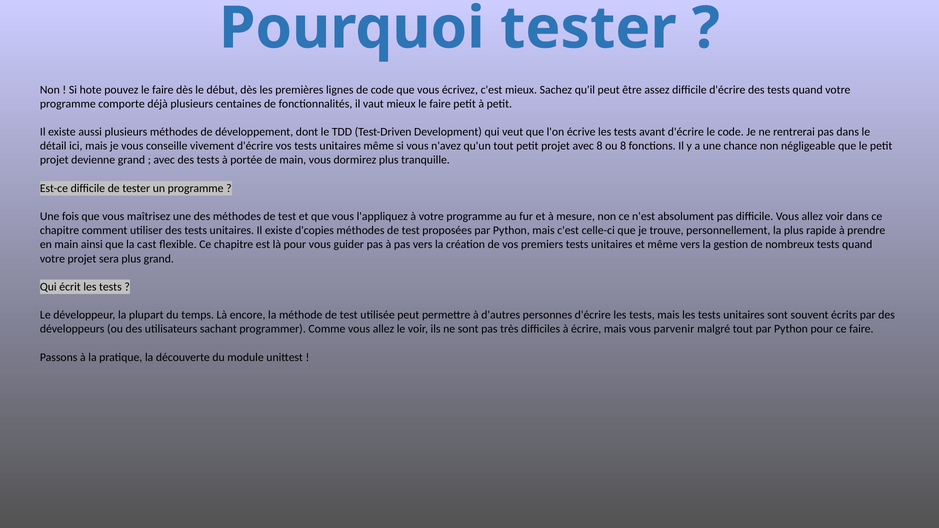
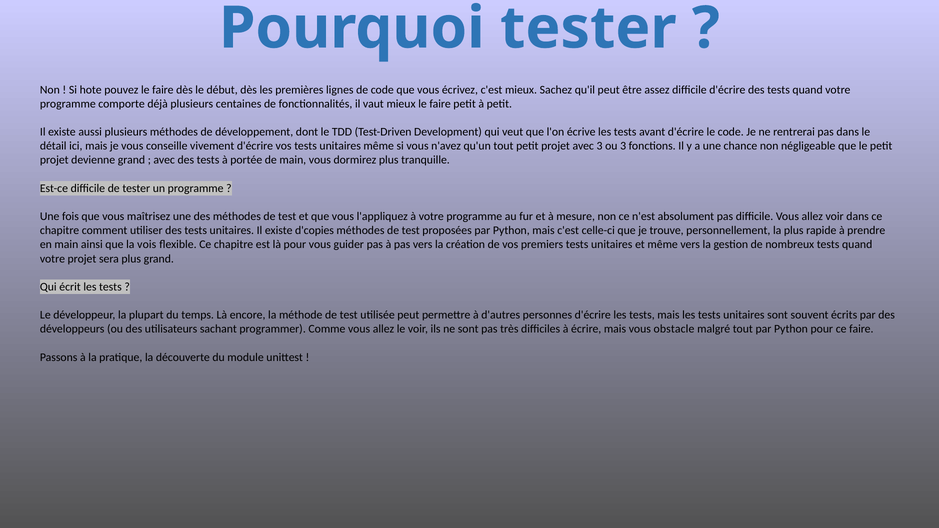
avec 8: 8 -> 3 (600, 146)
ou 8: 8 -> 3 (623, 146)
cast: cast -> vois (147, 245)
parvenir: parvenir -> obstacle (674, 329)
